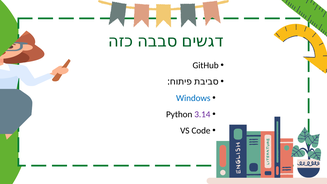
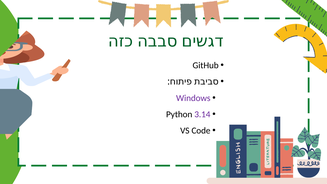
Windows colour: blue -> purple (193, 98)
